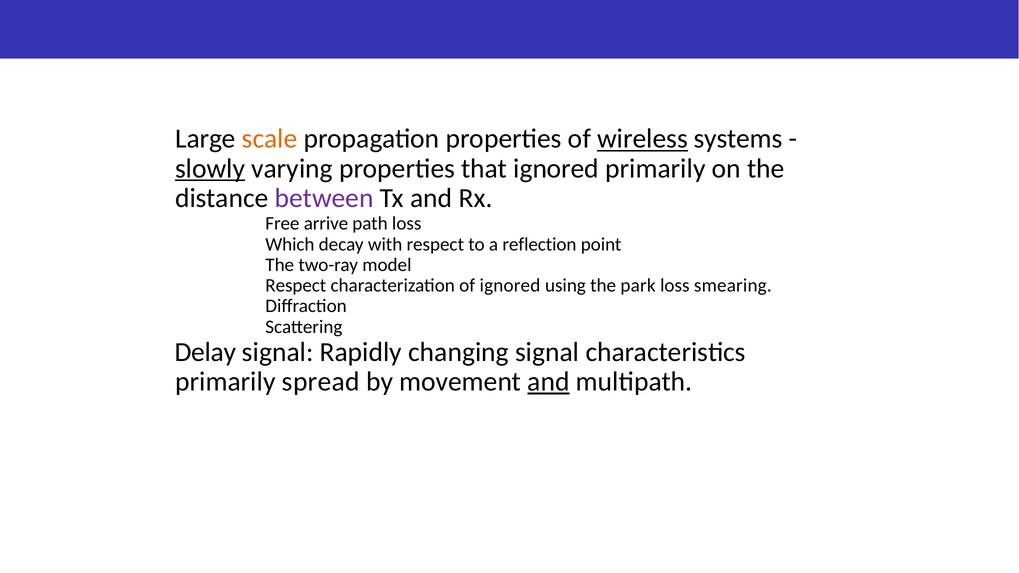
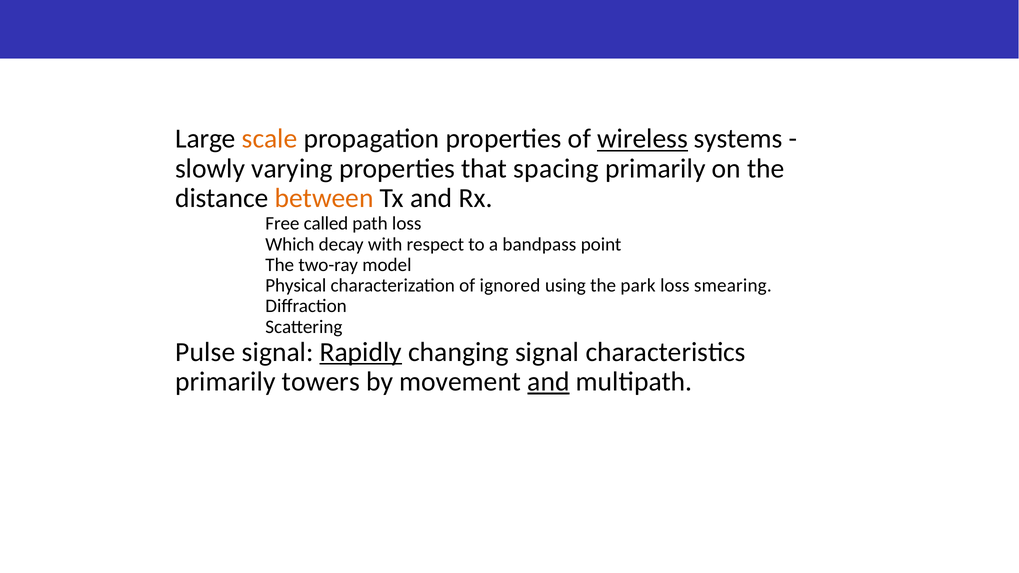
slowly underline: present -> none (210, 169)
that ignored: ignored -> spacing (556, 169)
between colour: purple -> orange (324, 198)
arrive: arrive -> called (326, 224)
reflection: reflection -> bandpass (539, 244)
Respect: Respect -> Physical (296, 286)
Delay: Delay -> Pulse (205, 352)
Rapidly underline: none -> present (361, 352)
spread: spread -> towers (321, 382)
